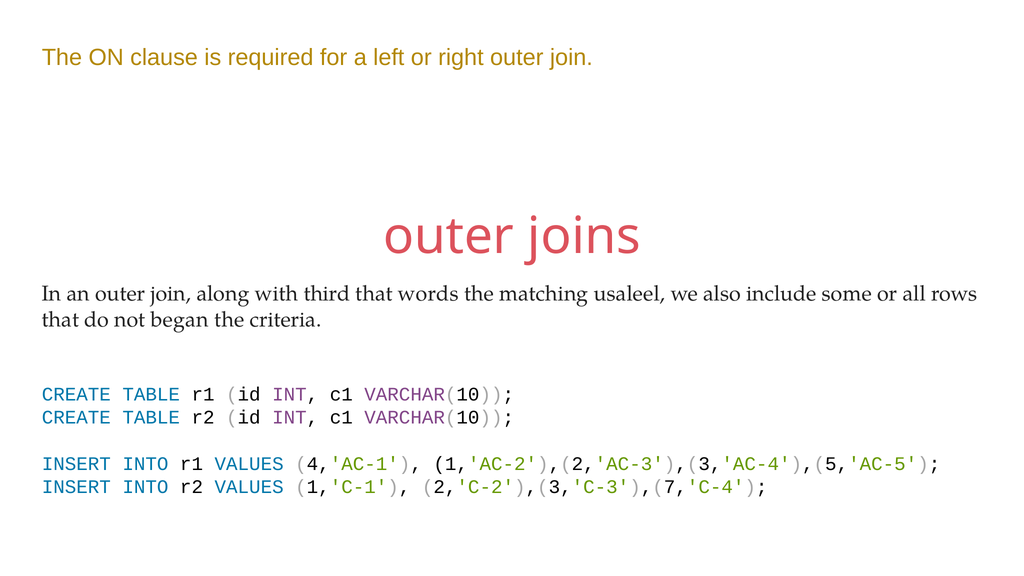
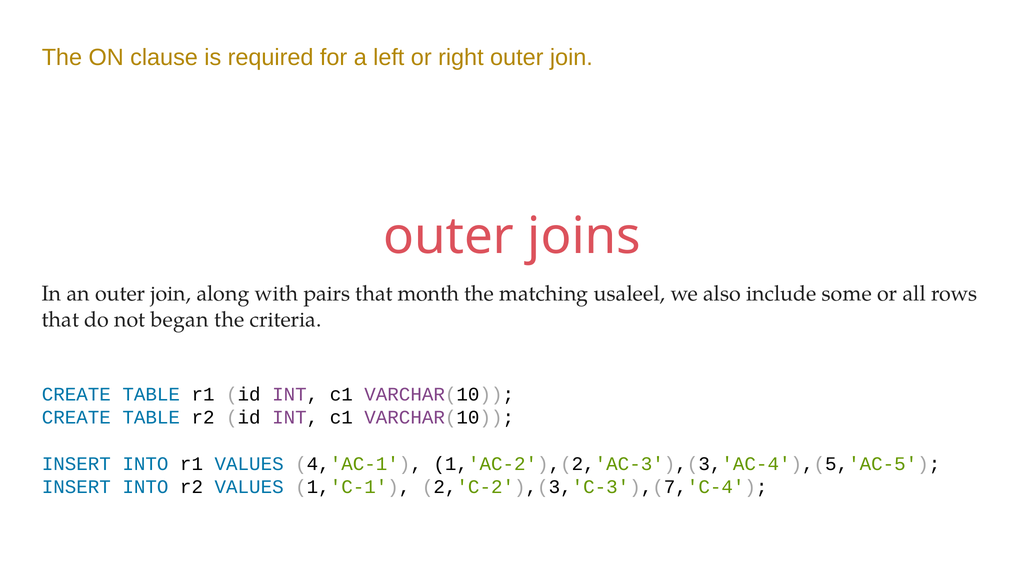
third: third -> pairs (327, 294)
words: words -> month (428, 294)
